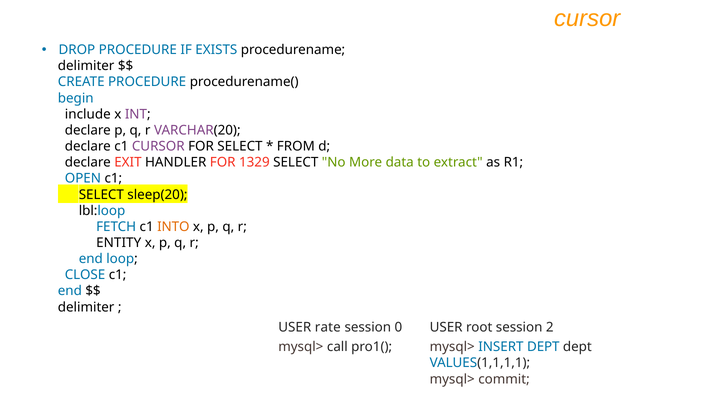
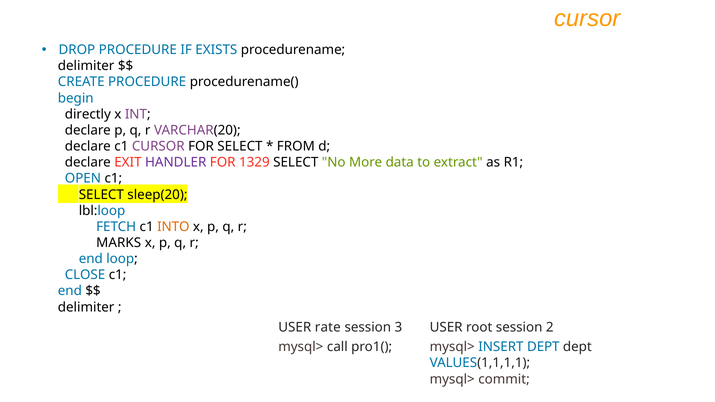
include: include -> directly (88, 114)
HANDLER colour: black -> purple (176, 163)
ENTITY: ENTITY -> MARKS (119, 243)
0: 0 -> 3 (398, 327)
